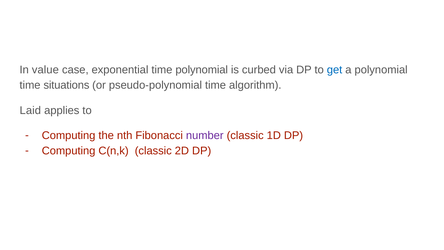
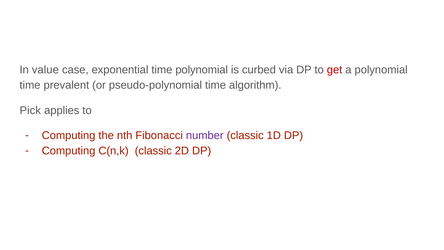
get colour: blue -> red (335, 70)
situations: situations -> prevalent (66, 85)
Laid: Laid -> Pick (30, 110)
